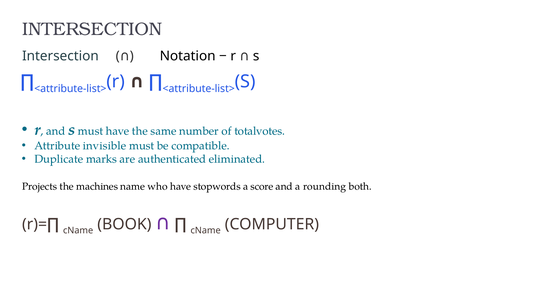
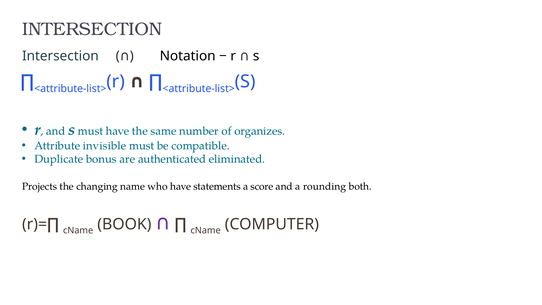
totalvotes: totalvotes -> organizes (260, 131)
marks: marks -> bonus (101, 159)
machines: machines -> changing (97, 186)
stopwords: stopwords -> statements (217, 186)
